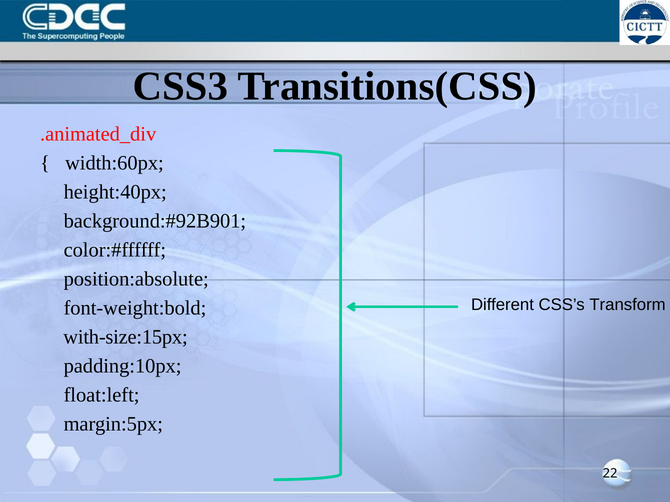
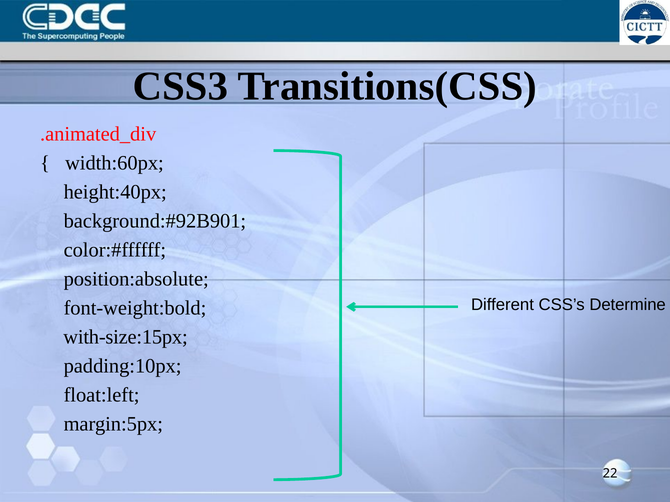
Transform: Transform -> Determine (628, 305)
